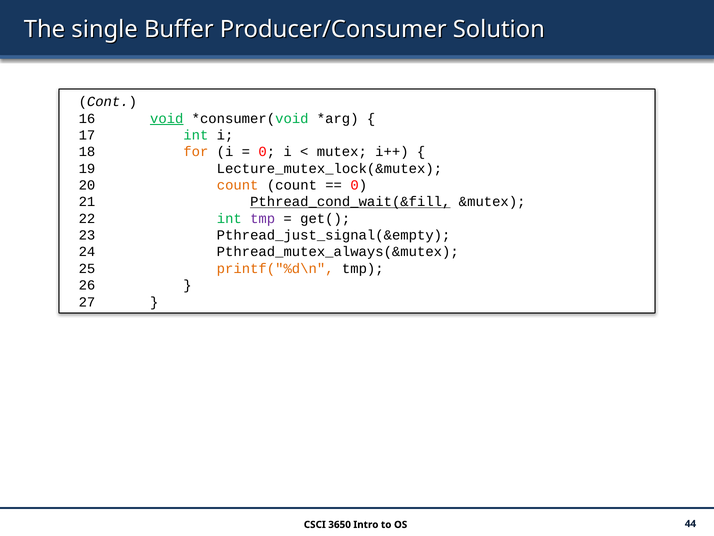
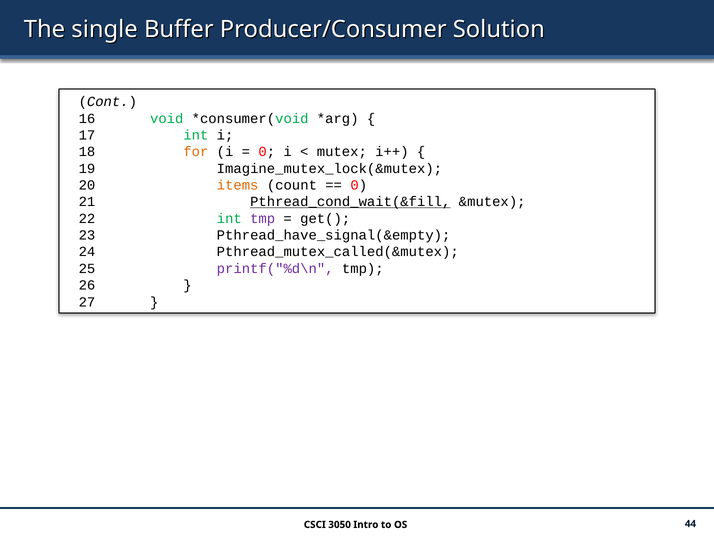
void underline: present -> none (167, 118)
Lecture_mutex_lock(&mutex: Lecture_mutex_lock(&mutex -> Imagine_mutex_lock(&mutex (329, 168)
20 count: count -> items (238, 185)
Pthread_just_signal(&empty: Pthread_just_signal(&empty -> Pthread_have_signal(&empty (334, 235)
Pthread_mutex_always(&mutex: Pthread_mutex_always(&mutex -> Pthread_mutex_called(&mutex (338, 252)
printf("%d\n colour: orange -> purple (275, 268)
3650: 3650 -> 3050 (340, 524)
